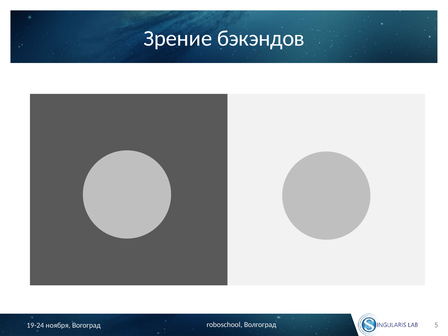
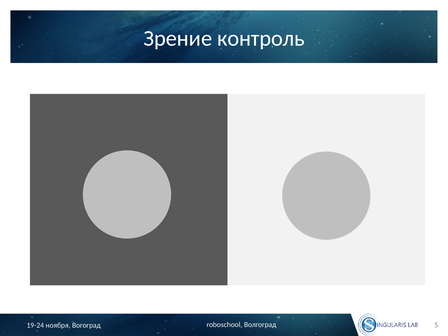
бэкэндов: бэкэндов -> контроль (261, 38)
